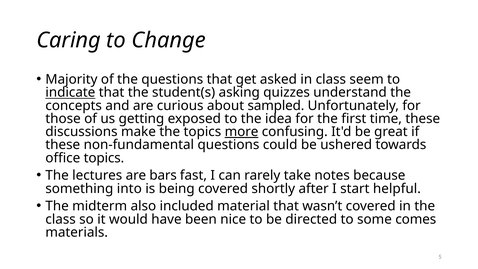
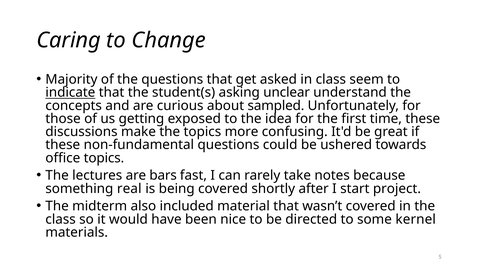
quizzes: quizzes -> unclear (287, 92)
more underline: present -> none (242, 132)
into: into -> real (129, 189)
helpful: helpful -> project (397, 189)
comes: comes -> kernel (416, 219)
